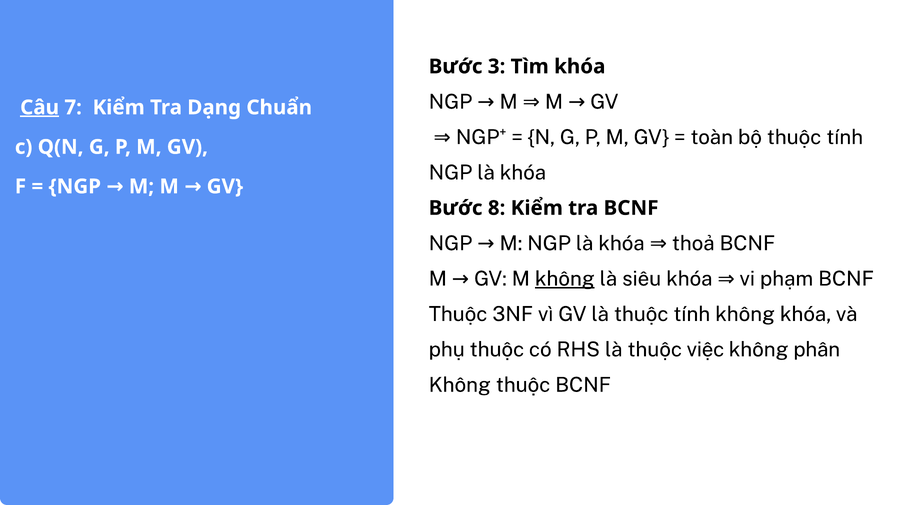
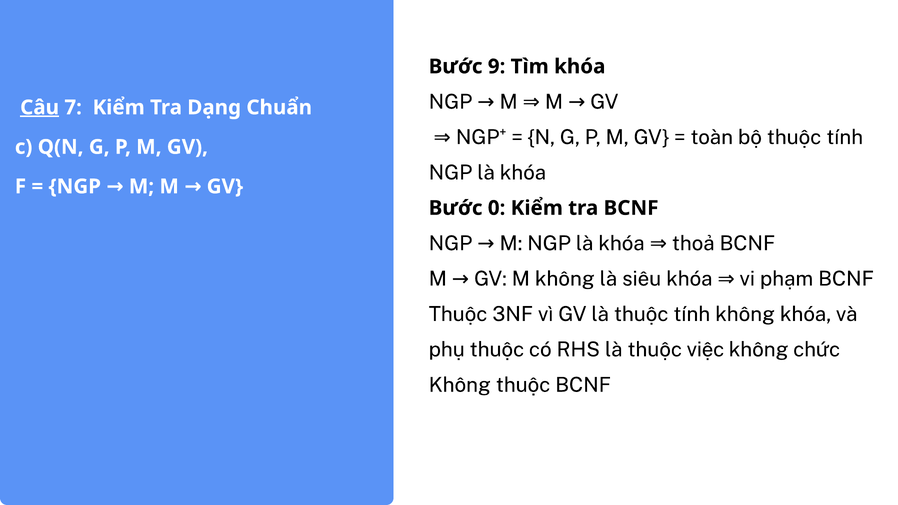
3: 3 -> 9 (497, 67)
8: 8 -> 0 (497, 208)
không underline: present -> none (565, 279)
phân: phân -> chức (817, 350)
